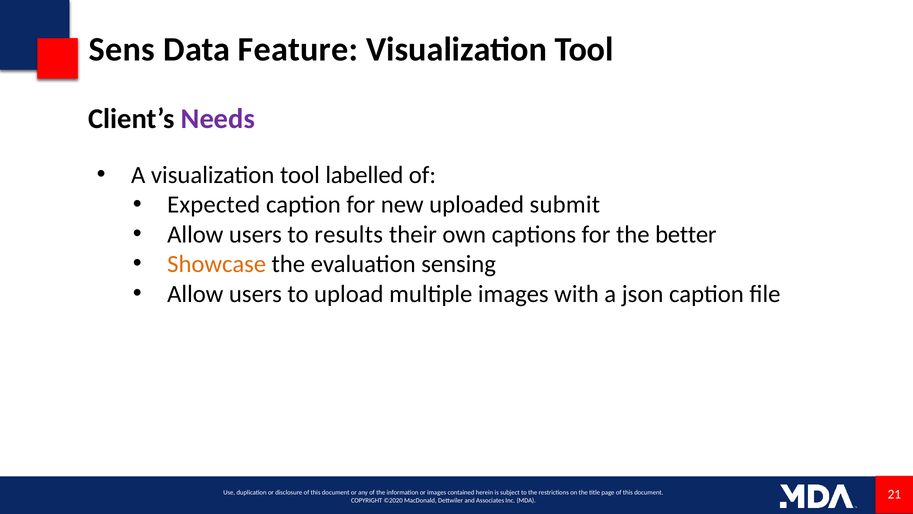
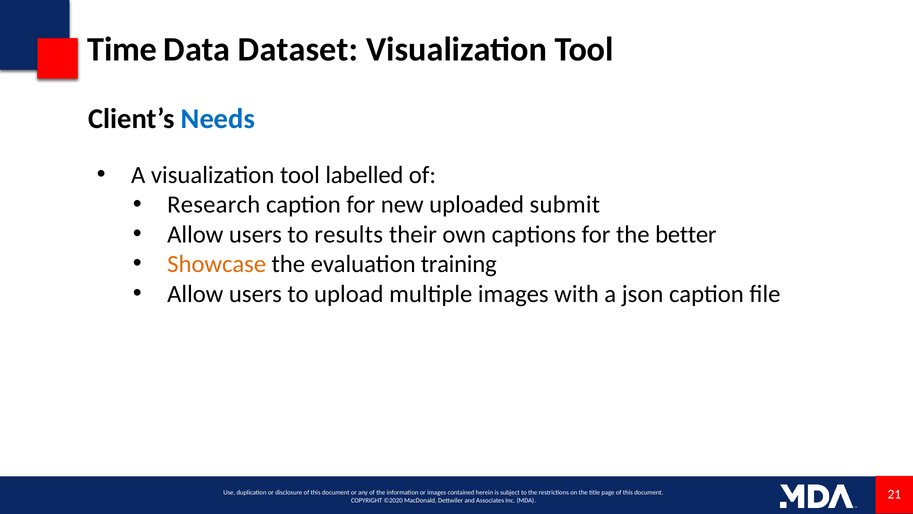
Sens: Sens -> Time (122, 49)
Feature: Feature -> Dataset (298, 49)
Needs colour: purple -> blue (218, 119)
Expected: Expected -> Research (214, 205)
sensing: sensing -> training (459, 264)
